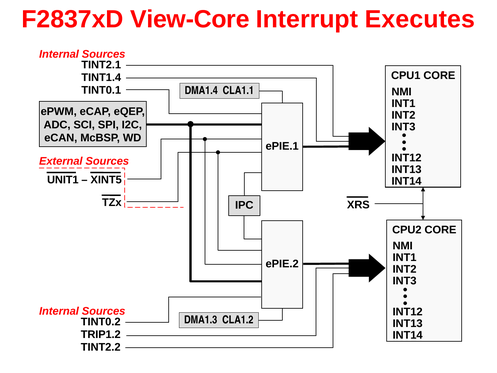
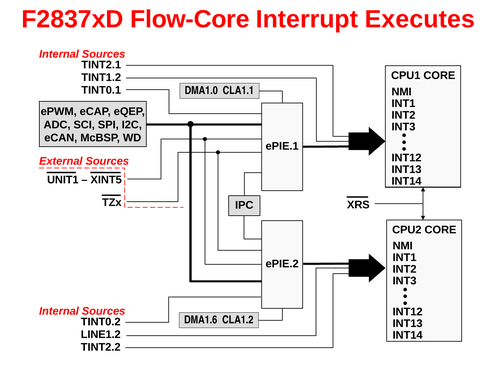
View-Core: View-Core -> Flow-Core (190, 19)
TINT1.4: TINT1.4 -> TINT1.2 (101, 78)
DMA1.4: DMA1.4 -> DMA1.0 (201, 90)
DMA1.3: DMA1.3 -> DMA1.6 (201, 320)
TRIP1.2: TRIP1.2 -> LINE1.2 (101, 334)
